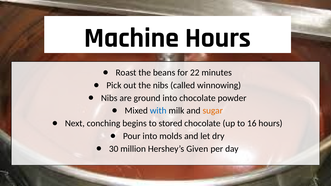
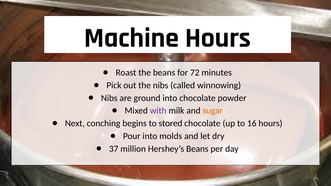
22: 22 -> 72 (195, 73)
with colour: blue -> purple (158, 111)
30: 30 -> 37 (114, 149)
Hershey’s Given: Given -> Beans (197, 149)
